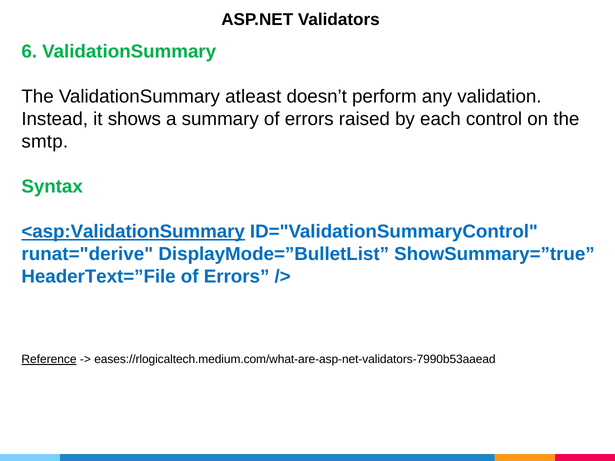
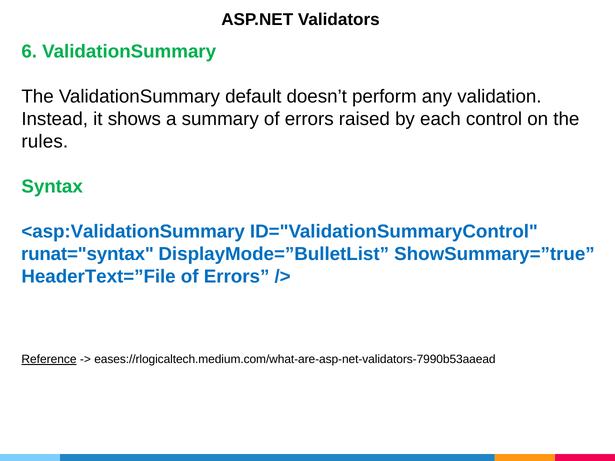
atleast: atleast -> default (253, 97)
smtp: smtp -> rules (45, 142)
<asp:ValidationSummary underline: present -> none (133, 232)
runat="derive: runat="derive -> runat="syntax (87, 254)
